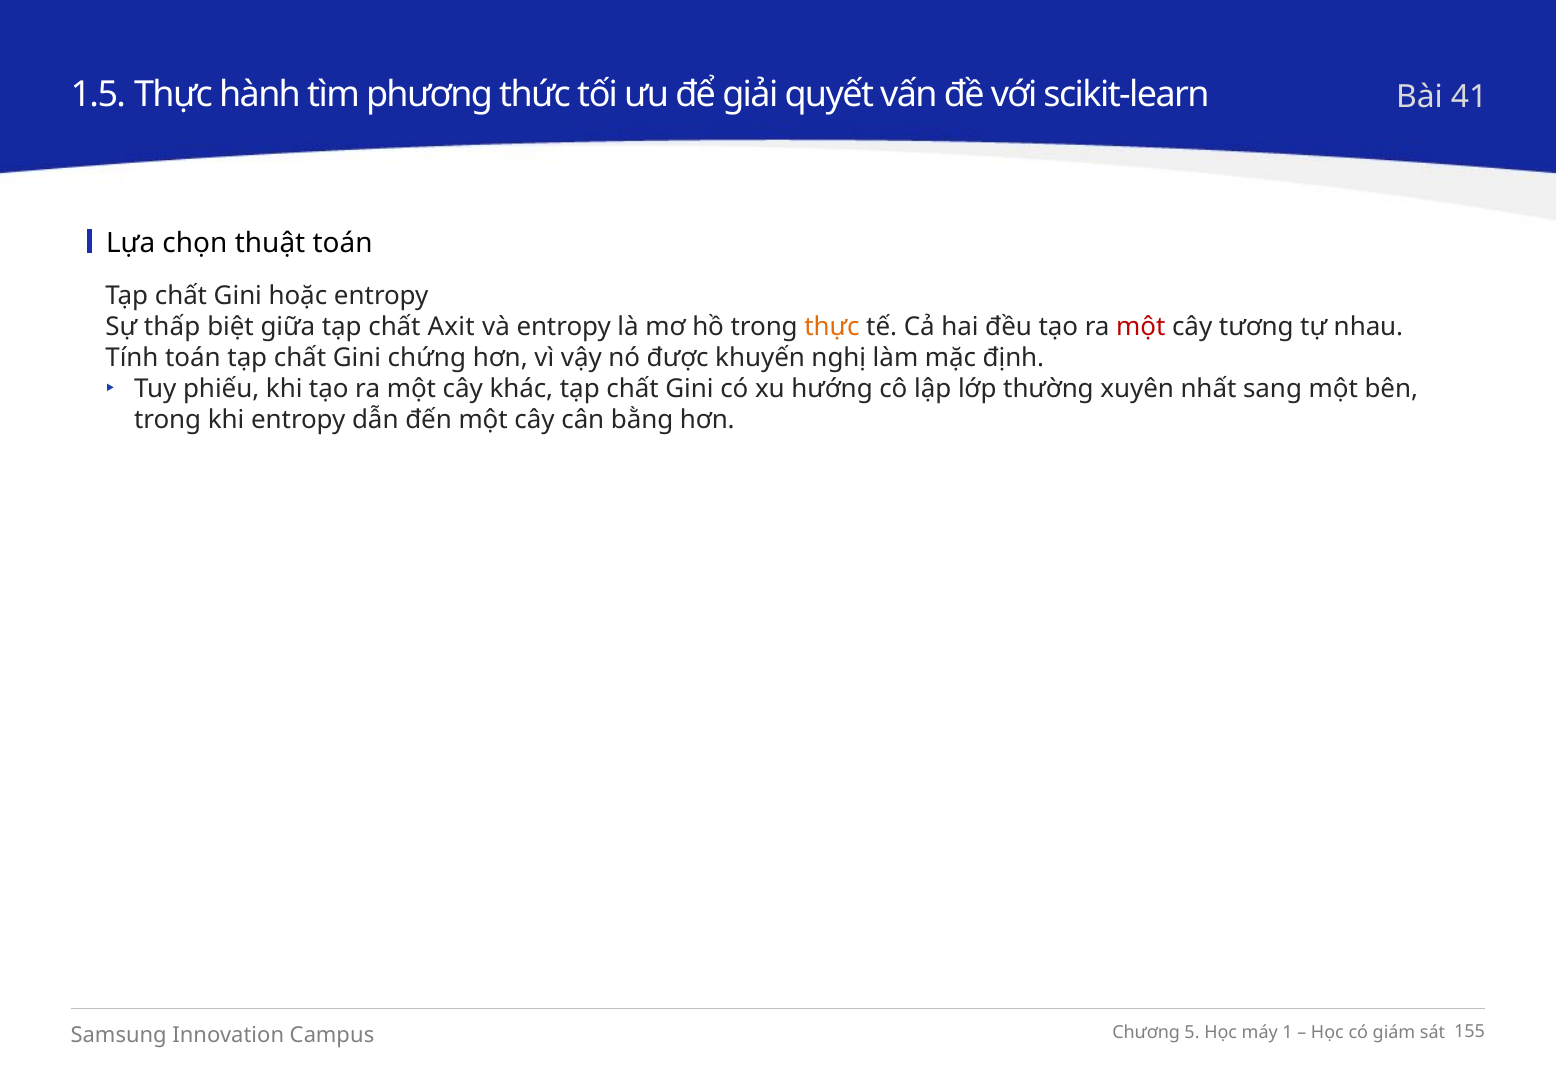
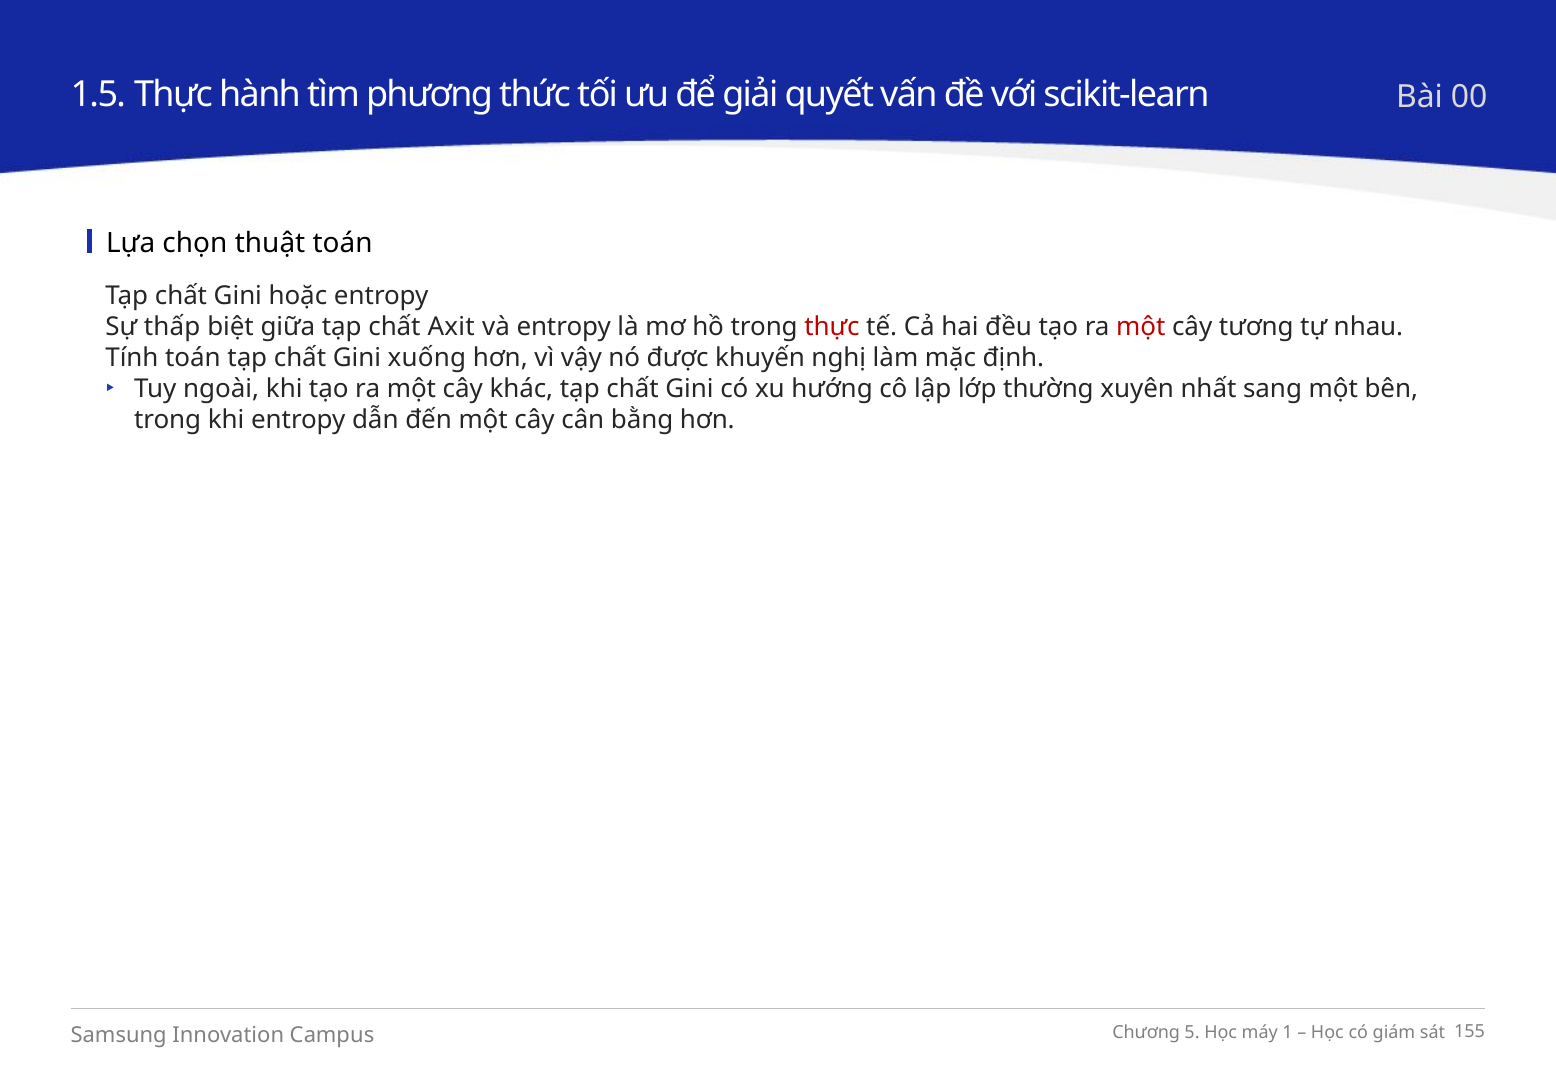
41: 41 -> 00 (1469, 97)
thực colour: orange -> red (832, 327)
chứng: chứng -> xuống (427, 358)
phiếu: phiếu -> ngoài (221, 389)
